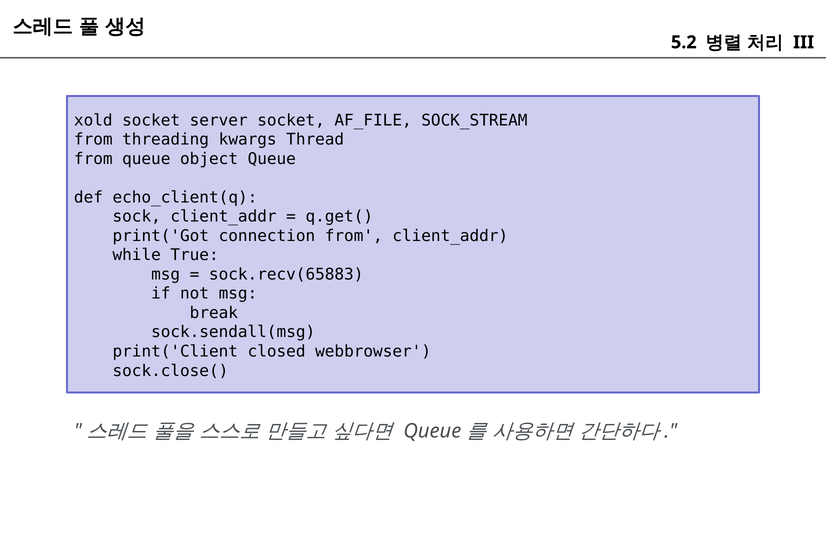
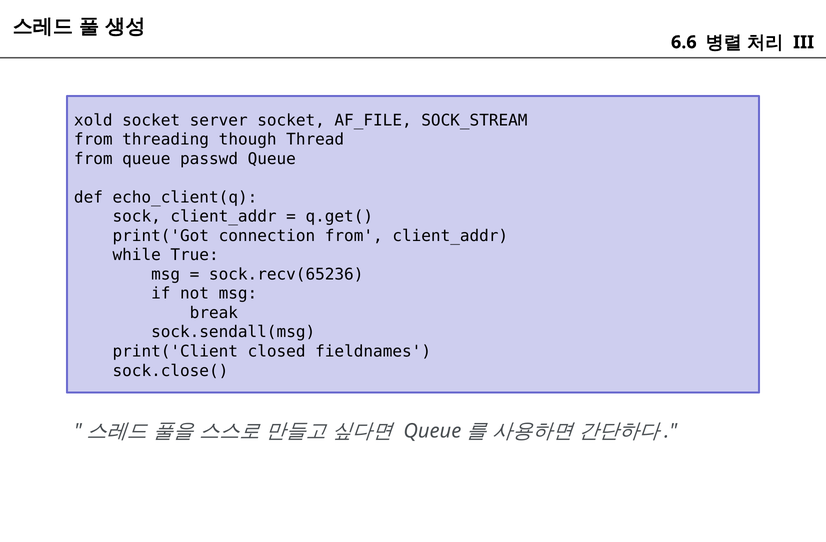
5.2: 5.2 -> 6.6 (684, 42)
kwargs: kwargs -> though (248, 140)
object: object -> passwd (209, 159)
sock.recv(65883: sock.recv(65883 -> sock.recv(65236 (286, 275)
webbrowser: webbrowser -> fieldnames (373, 352)
